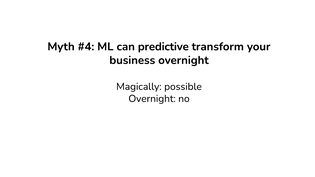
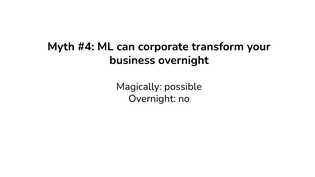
predictive: predictive -> corporate (163, 47)
